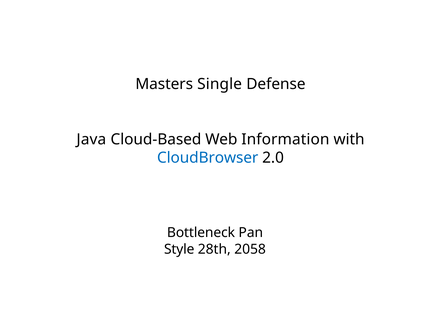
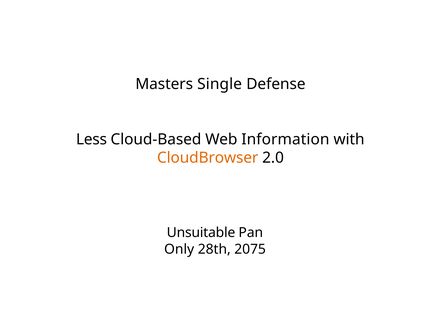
Java: Java -> Less (91, 139)
CloudBrowser colour: blue -> orange (208, 158)
Bottleneck: Bottleneck -> Unsuitable (201, 232)
Style: Style -> Only (179, 249)
2058: 2058 -> 2075 (250, 249)
